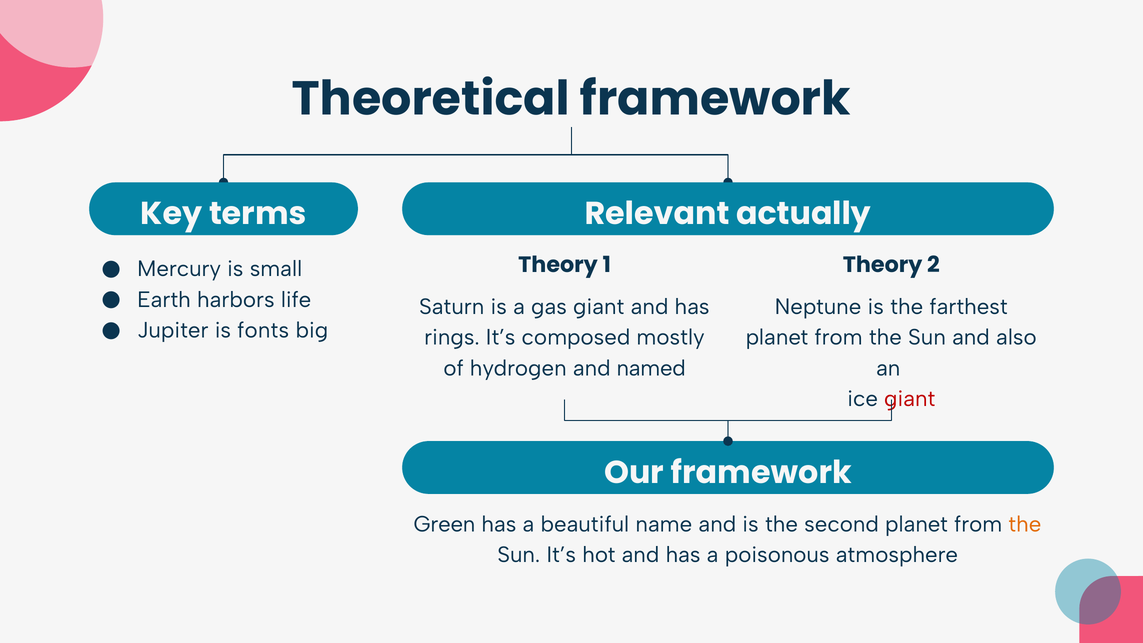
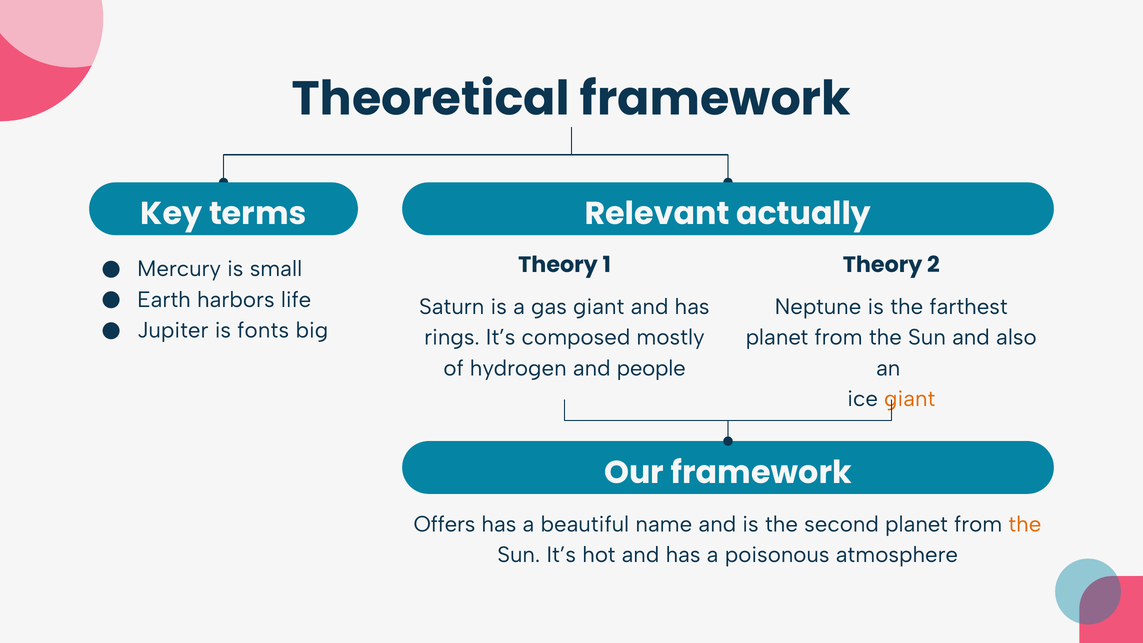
named: named -> people (651, 368)
giant colour: red -> orange (910, 399)
Green: Green -> Offers (444, 524)
